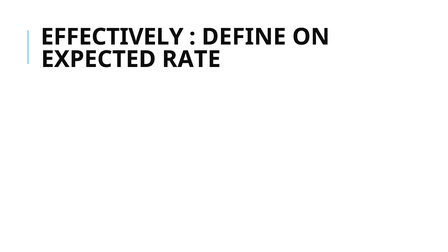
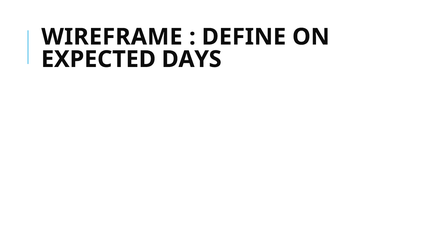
EFFECTIVELY: EFFECTIVELY -> WIREFRAME (112, 37)
RATE: RATE -> DAYS (192, 59)
